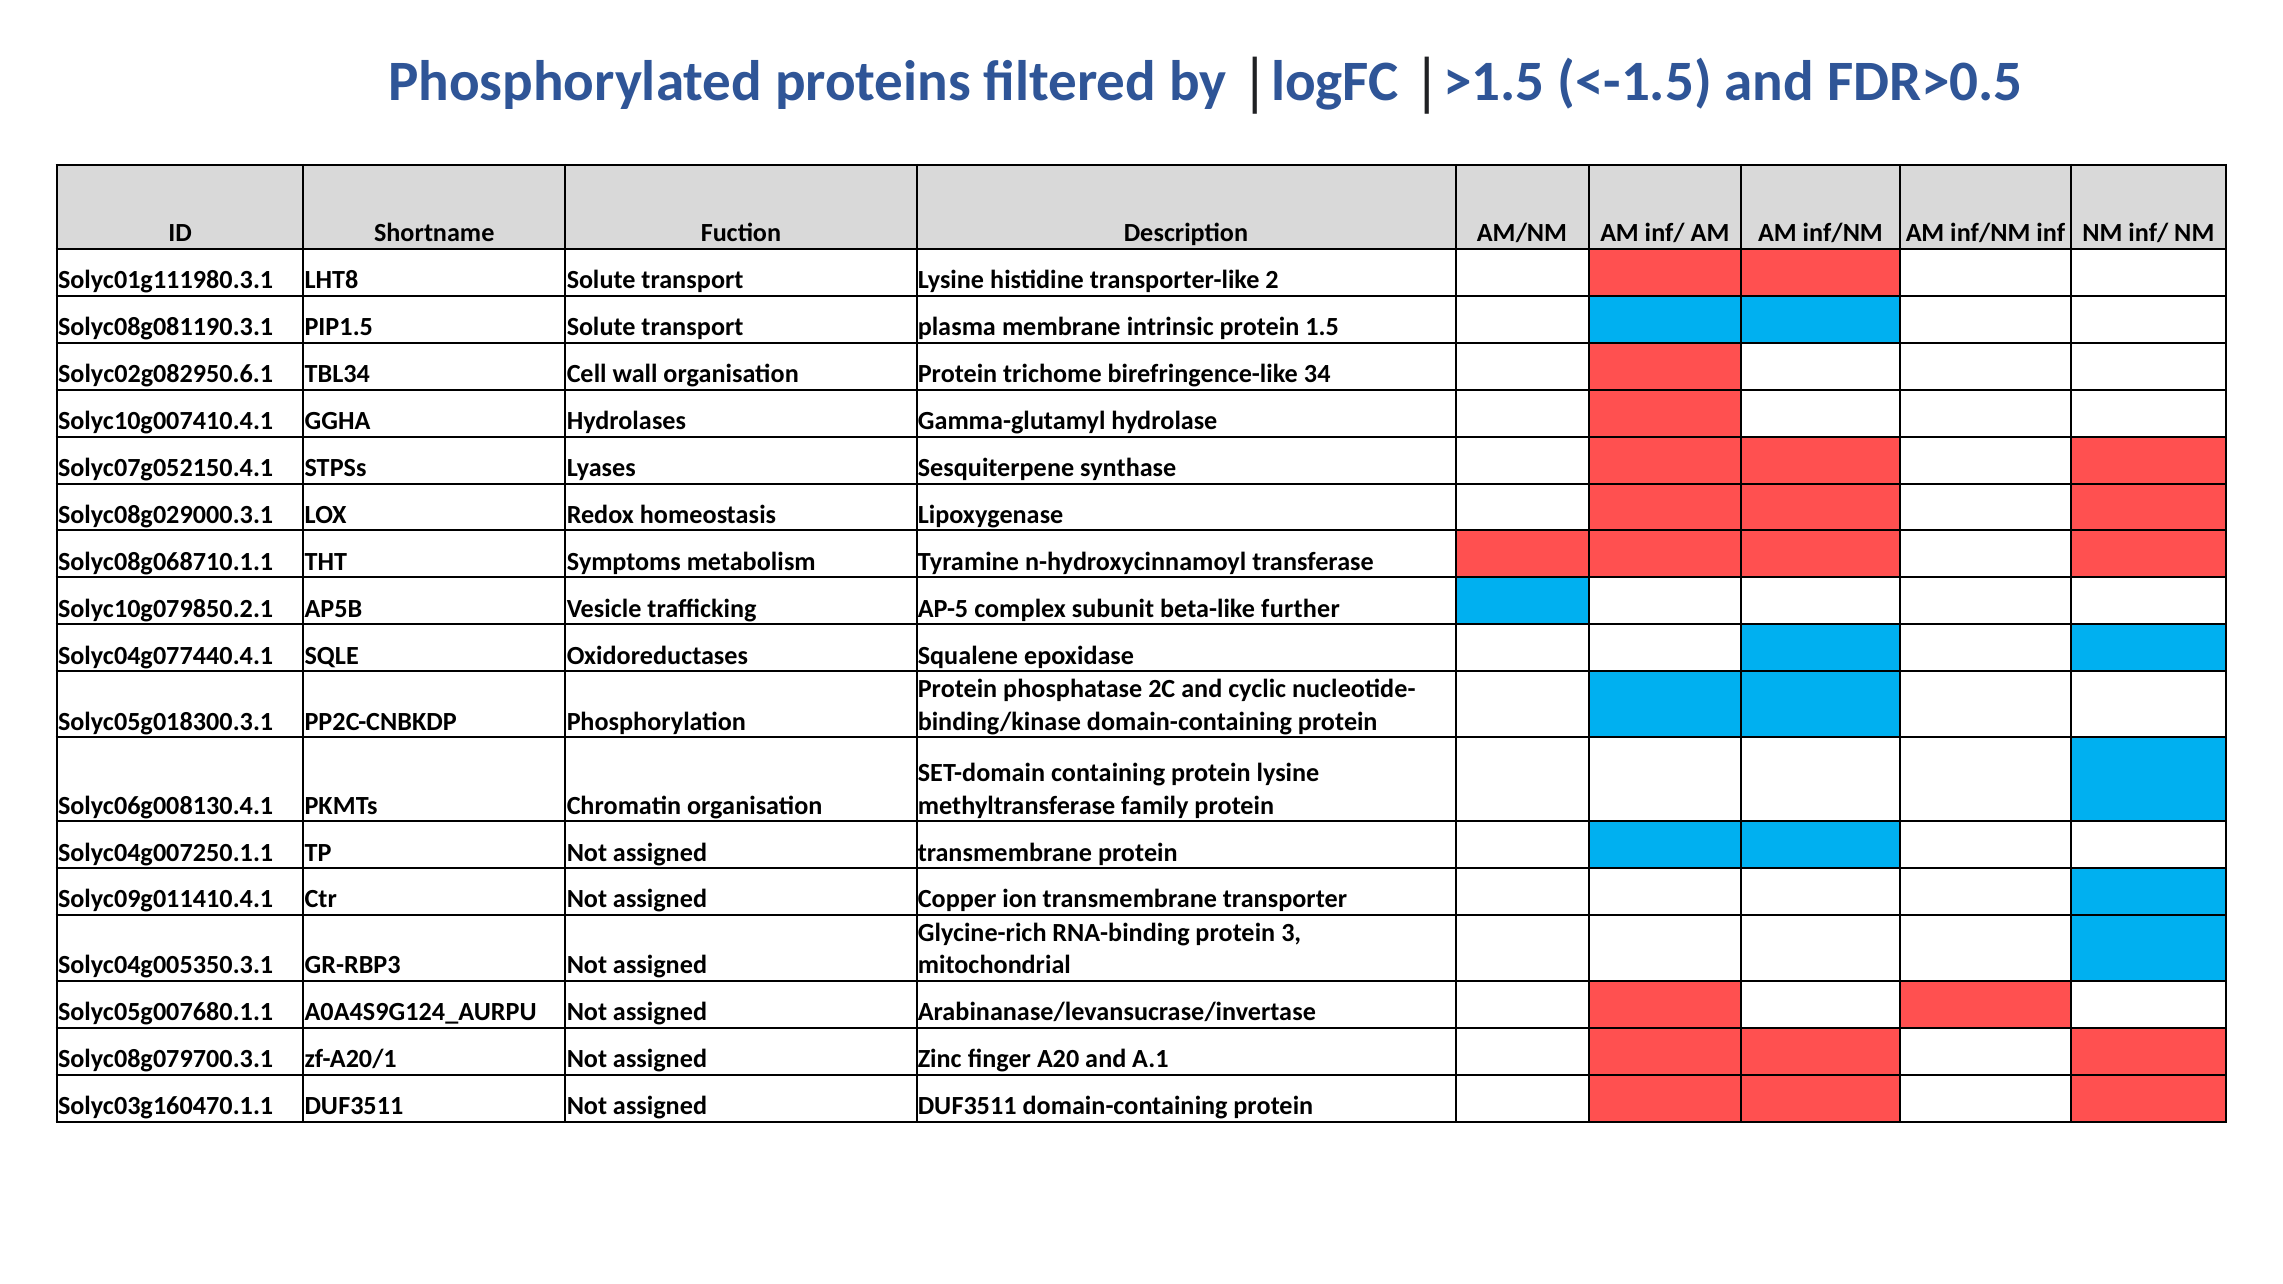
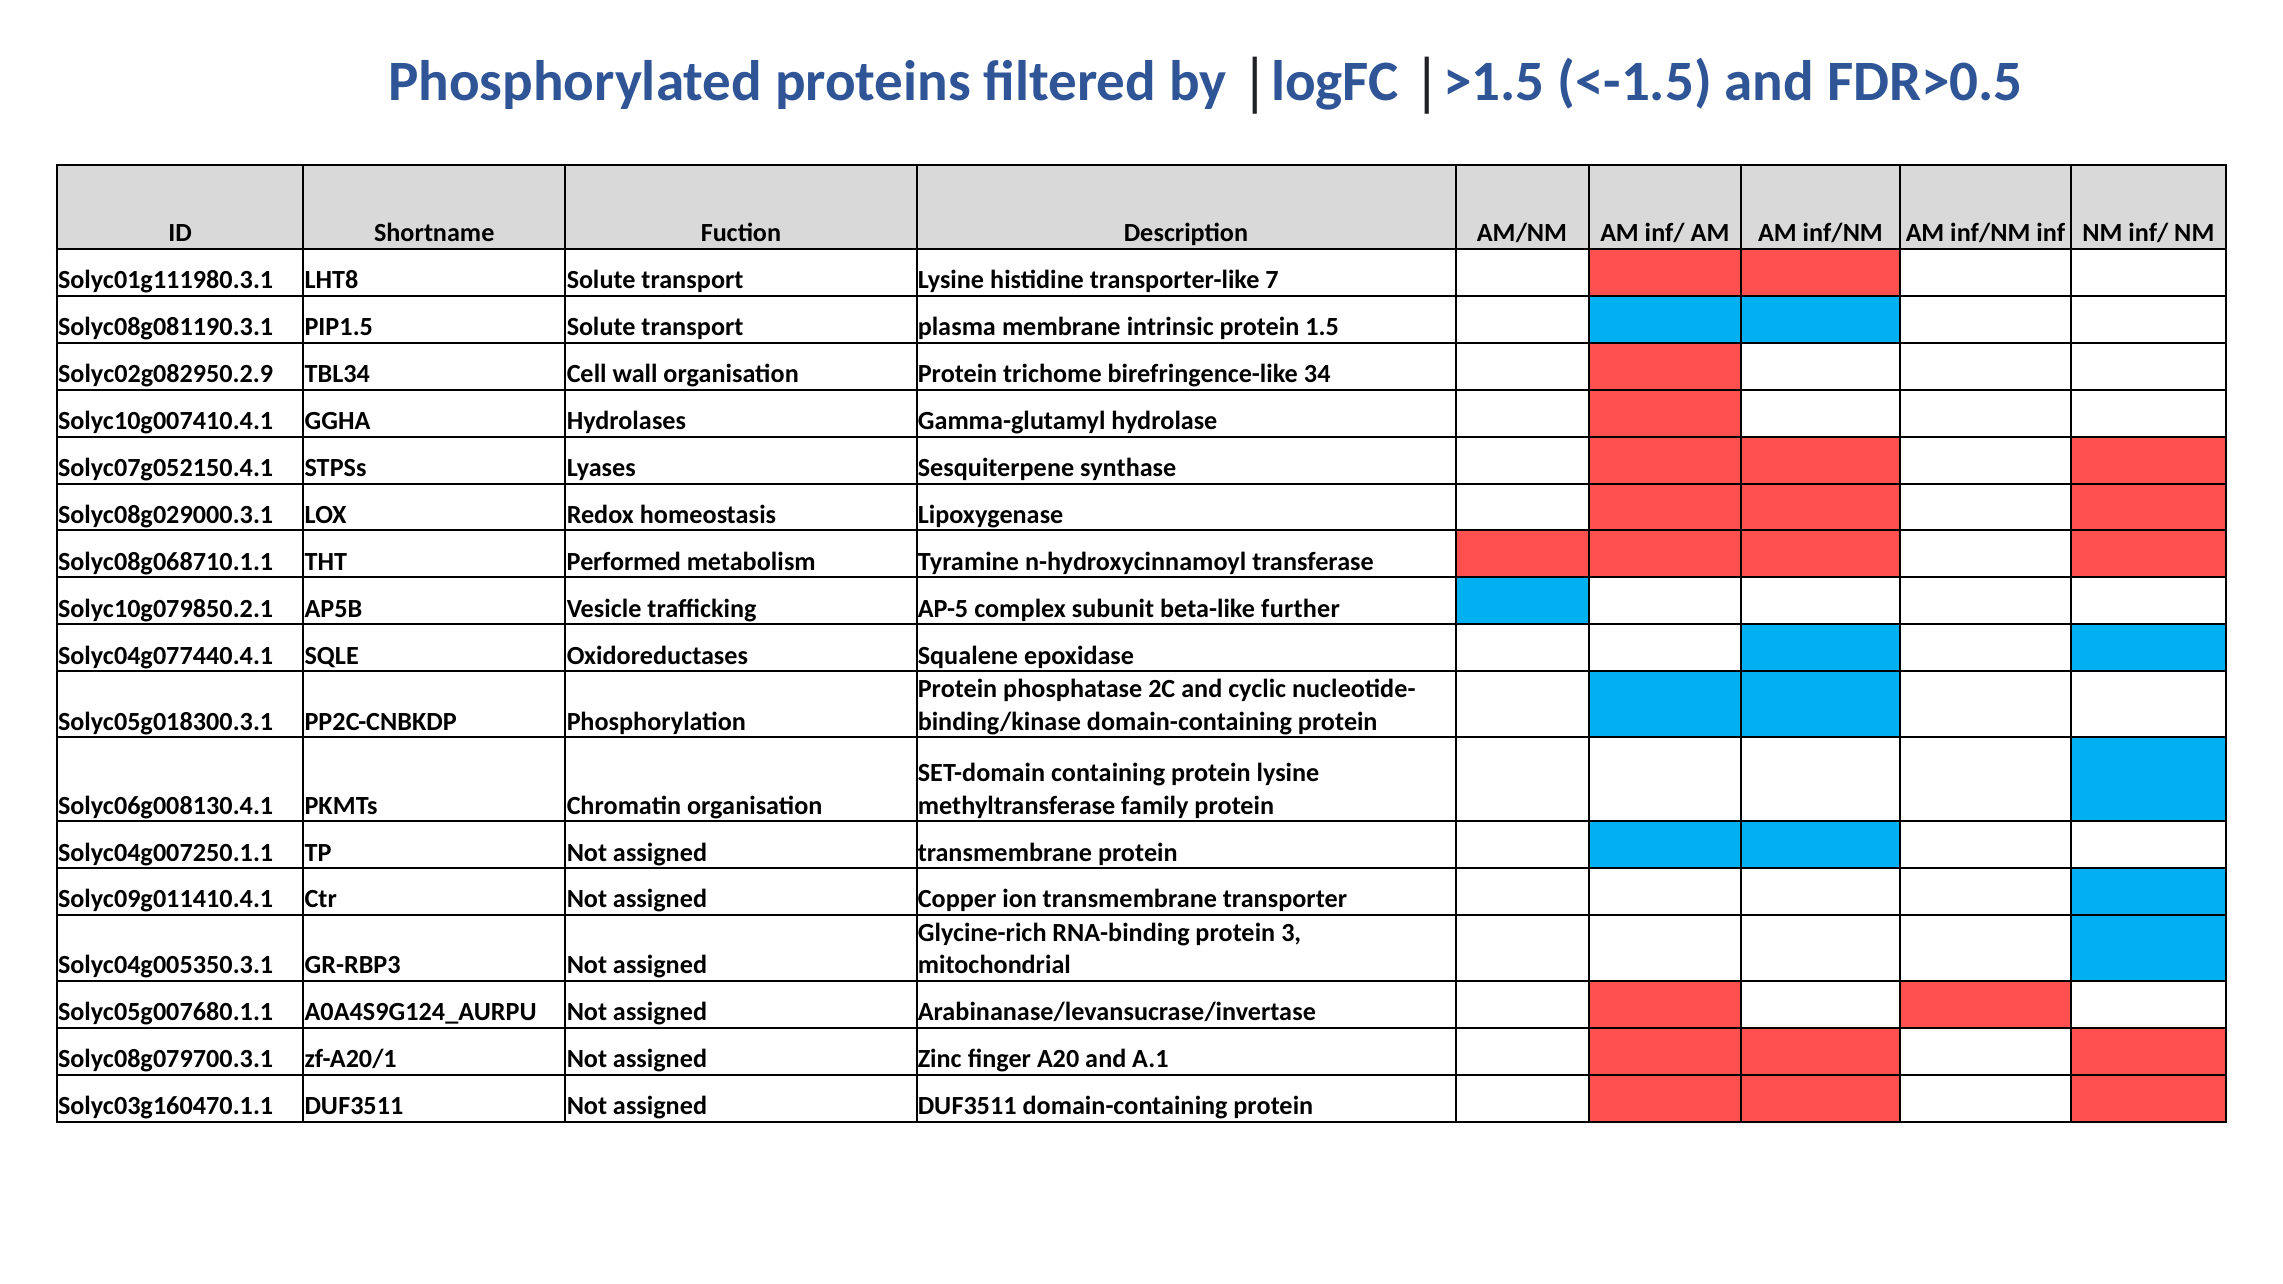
2: 2 -> 7 (1272, 280)
Solyc02g082950.6.1: Solyc02g082950.6.1 -> Solyc02g082950.2.9 (166, 374)
Symptoms: Symptoms -> Performed (624, 562)
